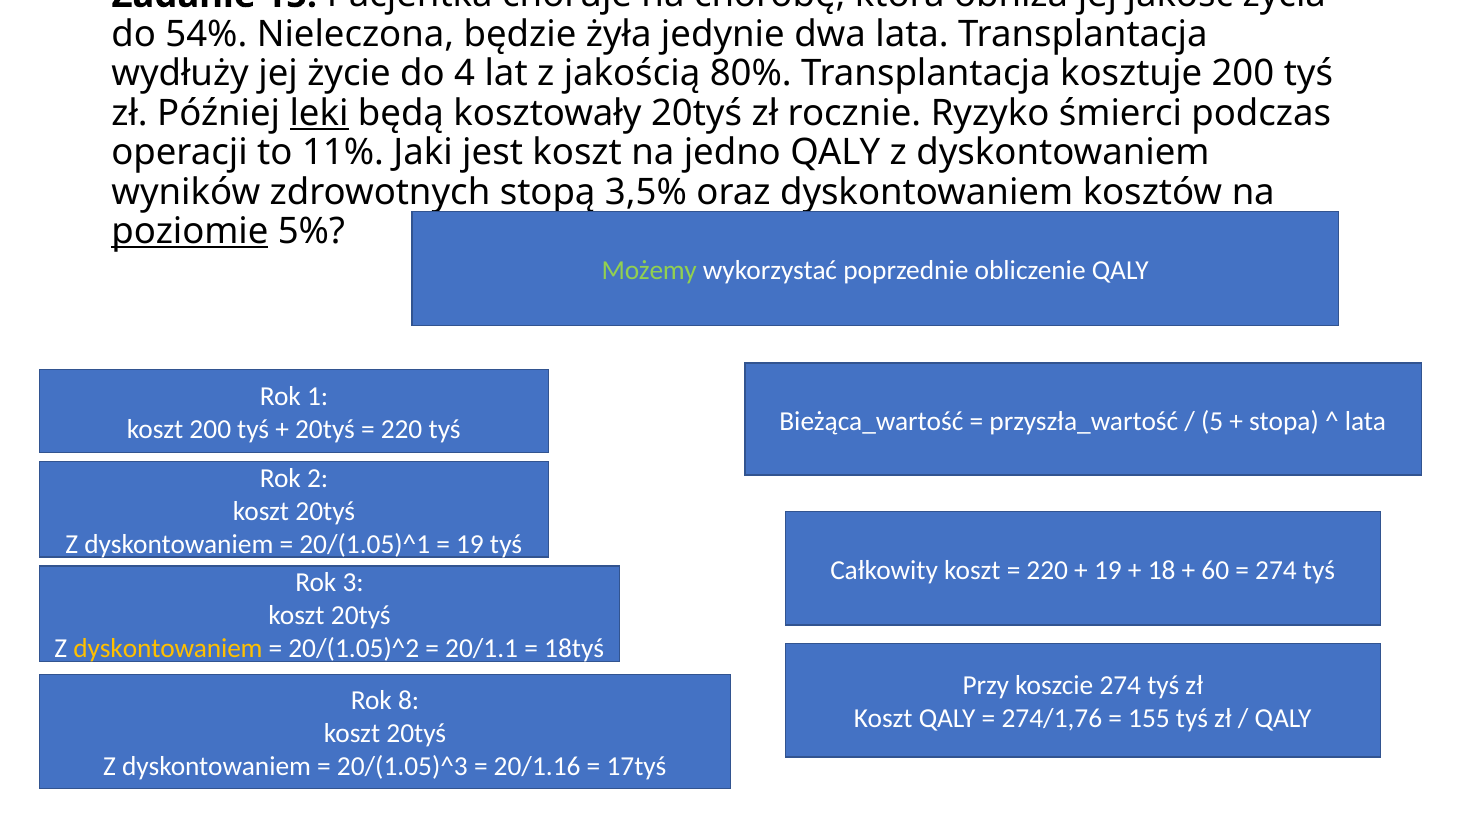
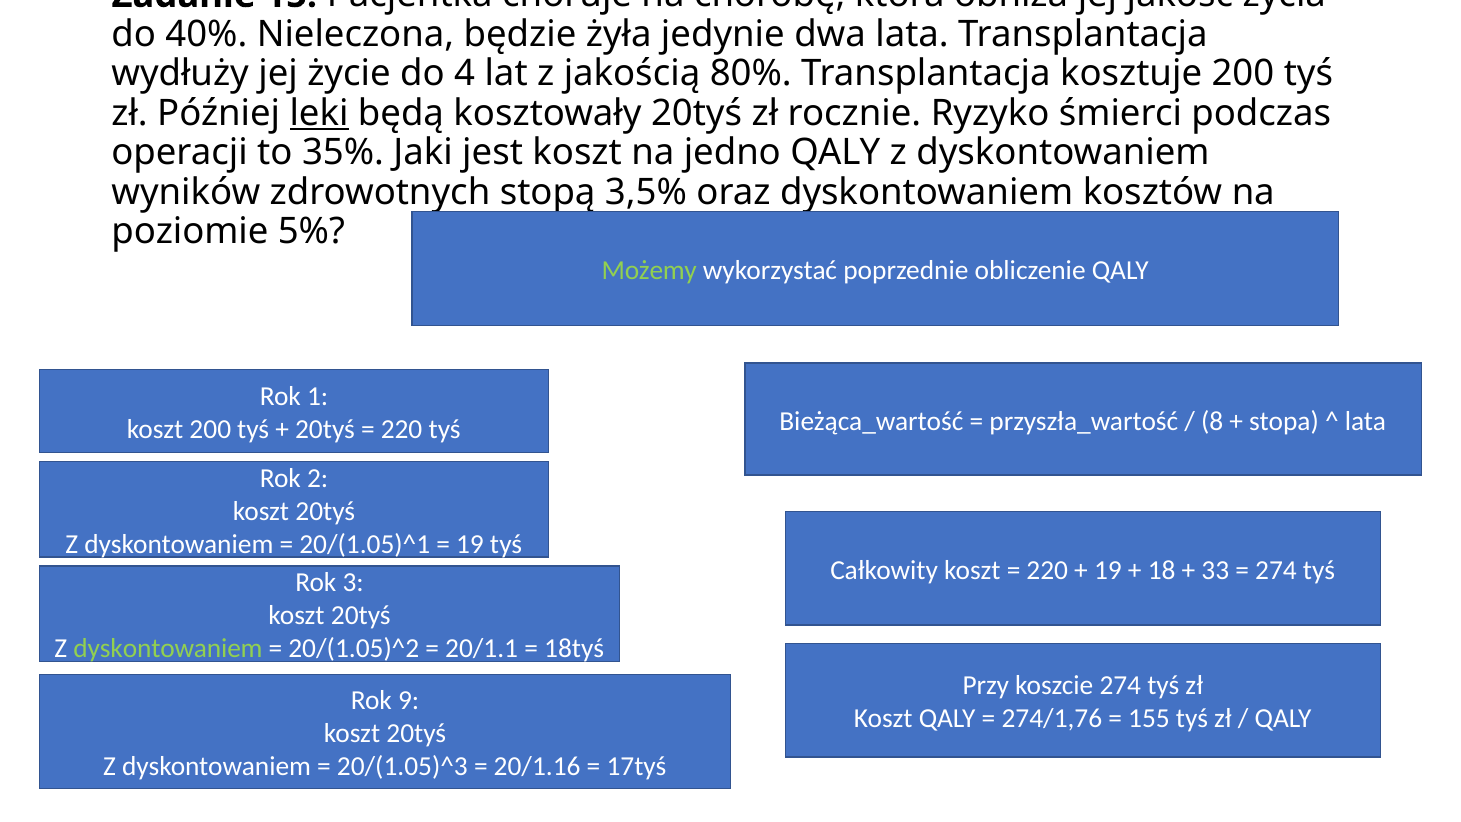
54%: 54% -> 40% (206, 34)
11%: 11% -> 35% (343, 153)
poziomie underline: present -> none (190, 231)
5: 5 -> 8 (1212, 421)
60: 60 -> 33 (1215, 570)
dyskontowaniem colour: yellow -> light green (168, 648)
8: 8 -> 9 (409, 700)
